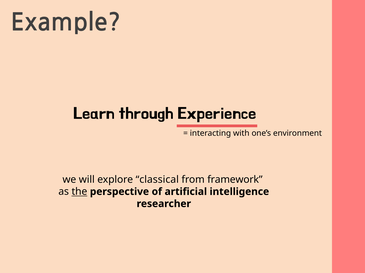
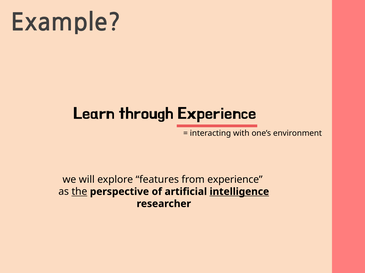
classical: classical -> features (157, 180)
from framework: framework -> experience (235, 180)
intelligence underline: none -> present (239, 192)
